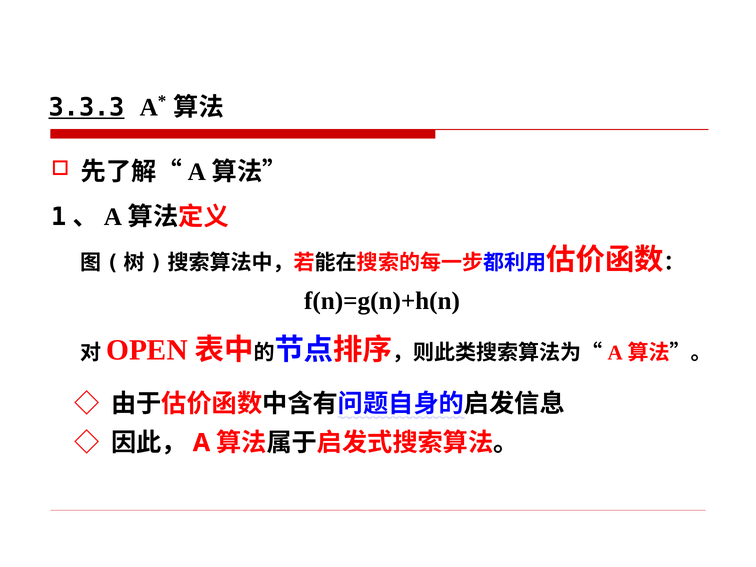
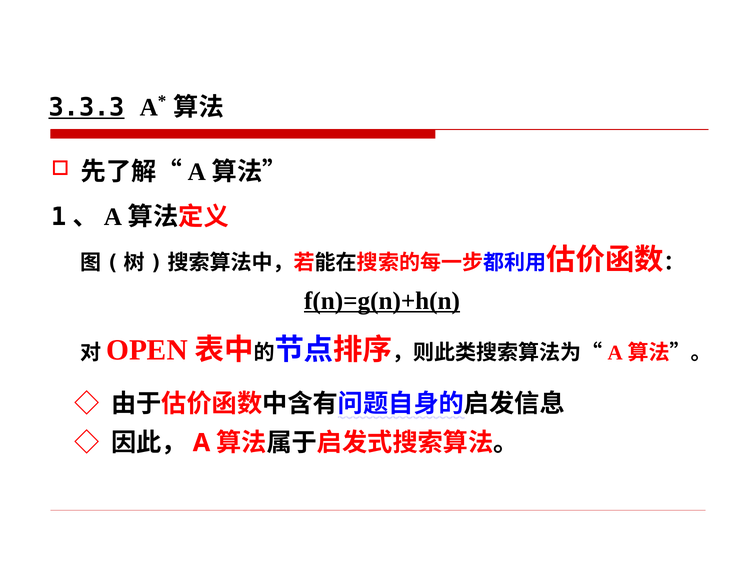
f(n)=g(n)+h(n underline: none -> present (382, 301)
